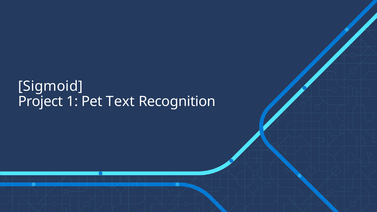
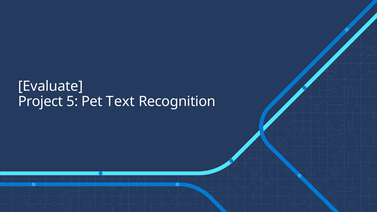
Sigmoid: Sigmoid -> Evaluate (51, 86)
1: 1 -> 5 (72, 102)
